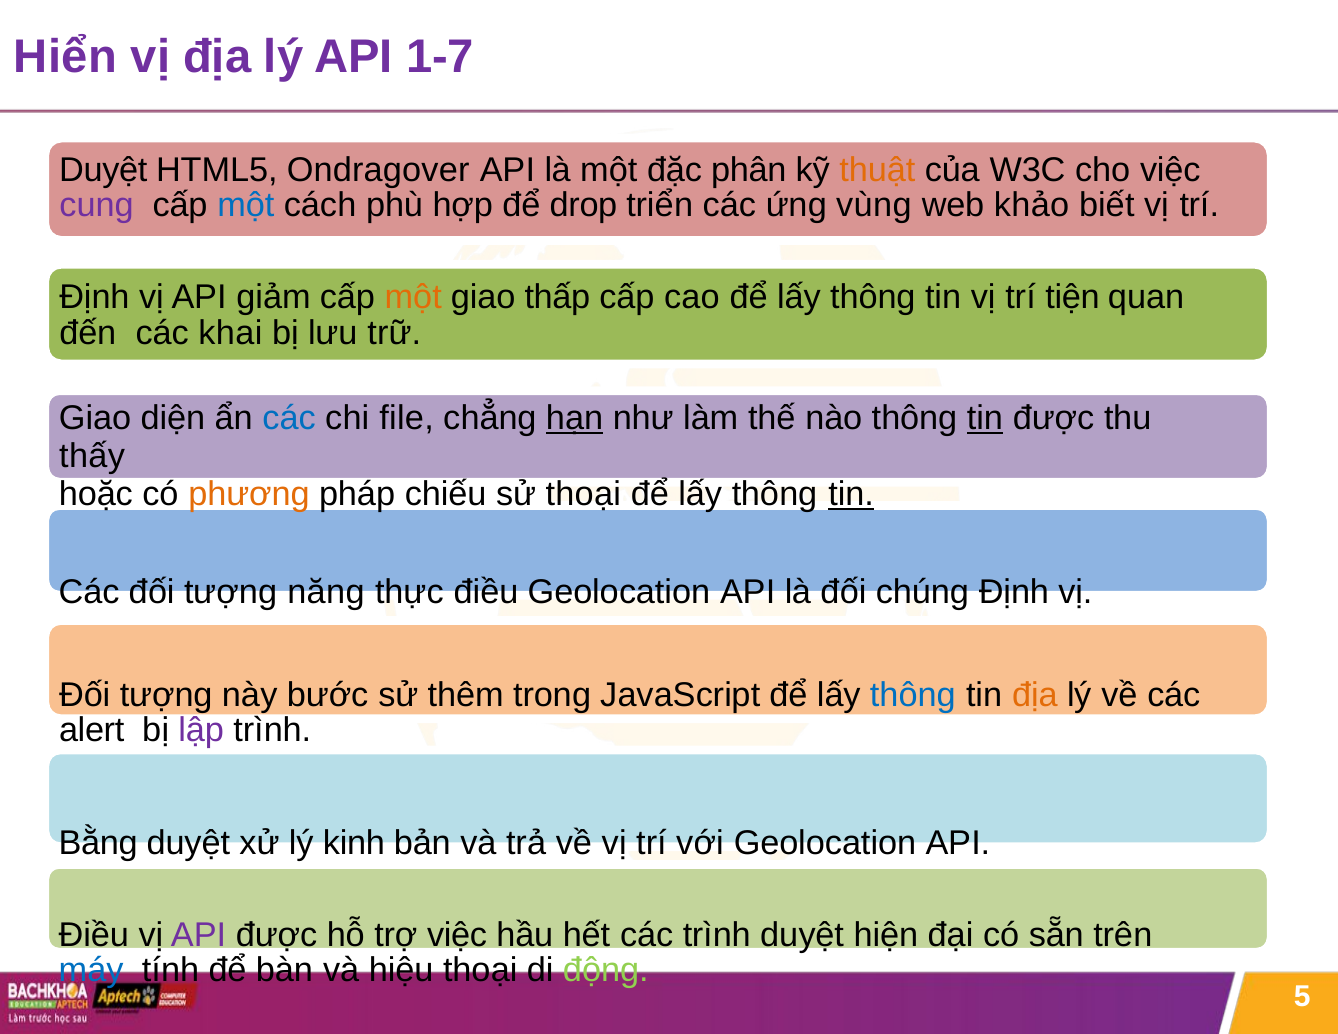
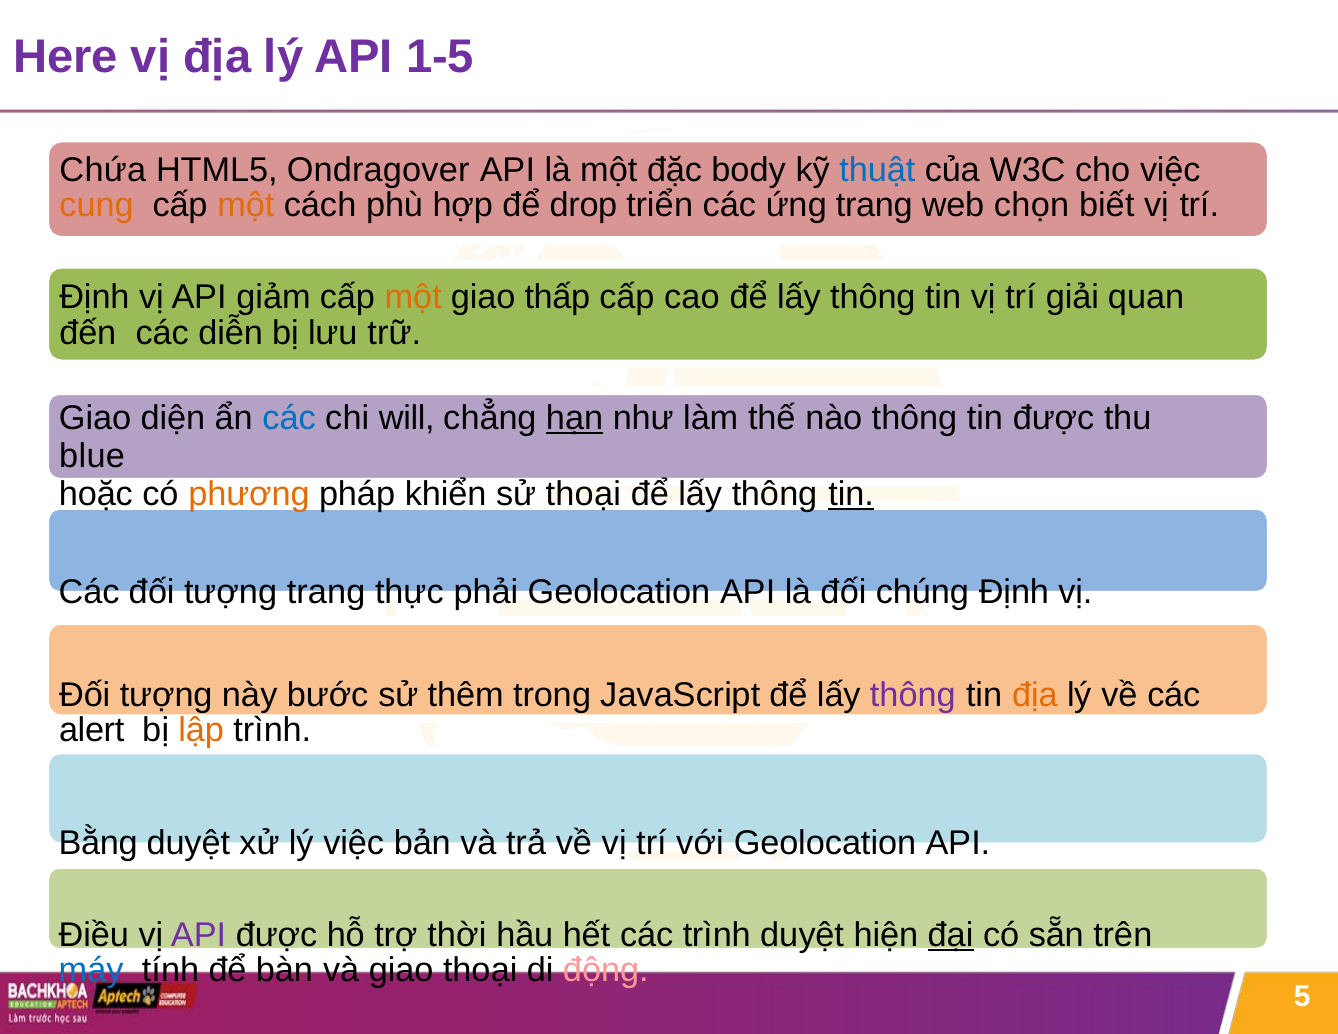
Hiển: Hiển -> Here (66, 57)
1-7: 1-7 -> 1-5 (440, 57)
Duyệt: Duyệt -> Chứa (103, 170)
phân: phân -> body (749, 170)
thuật colour: orange -> blue (877, 170)
cung colour: purple -> orange (97, 205)
một colour: blue -> orange (246, 205)
ứng vùng: vùng -> trang (874, 205)
khảo: khảo -> chọn (1032, 205)
tiện: tiện -> giải (1072, 298)
khai: khai -> diễn (231, 333)
file: file -> will (407, 418)
tin underline: present -> none (985, 418)
thấy: thấy -> blue (92, 456)
chiếu: chiếu -> khiển (446, 494)
tượng năng: năng -> trang (326, 592)
thực điều: điều -> phải (486, 592)
thông colour: blue -> purple (913, 695)
lập colour: purple -> orange (201, 731)
lý kinh: kinh -> việc (354, 843)
trợ việc: việc -> thời (457, 935)
đại underline: none -> present (951, 935)
và hiệu: hiệu -> giao (401, 970)
động colour: light green -> pink (606, 970)
